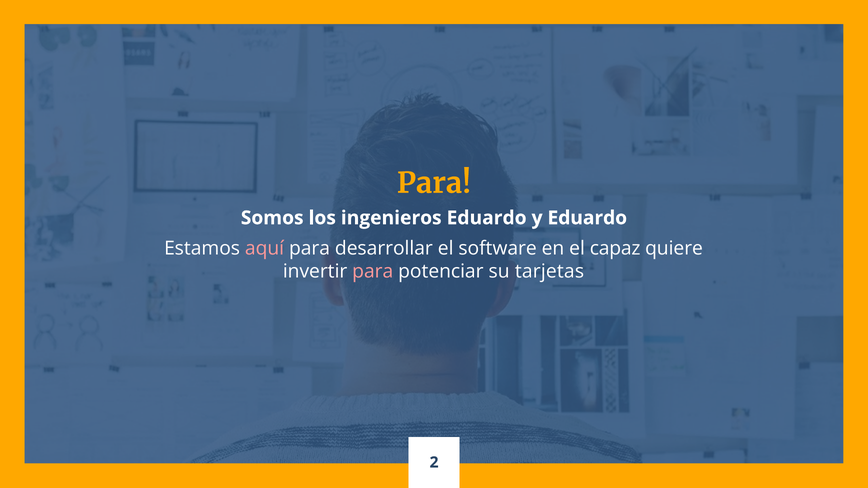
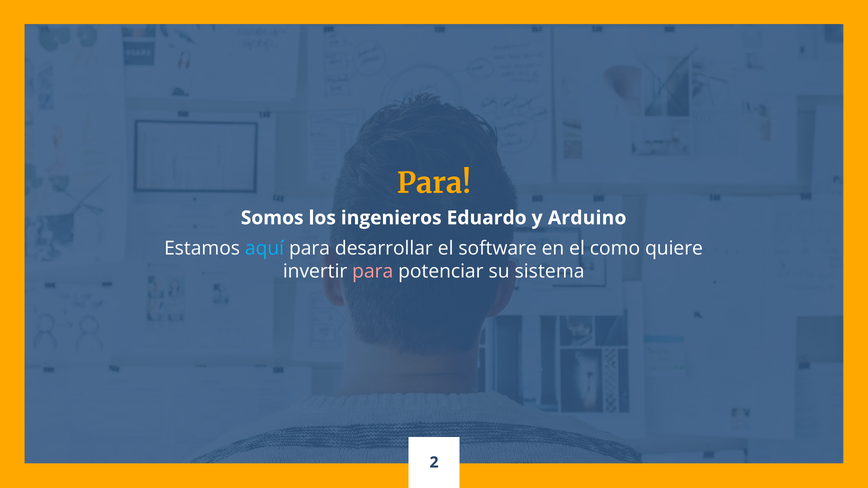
y Eduardo: Eduardo -> Arduino (587, 218)
aquí colour: pink -> light blue (265, 248)
capaz: capaz -> como (615, 248)
tarjetas: tarjetas -> sistema (550, 272)
